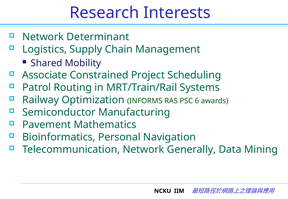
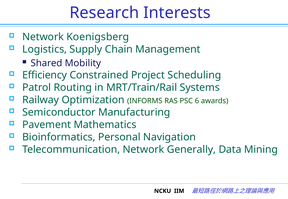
Determinant: Determinant -> Koenigsberg (98, 37)
Associate: Associate -> Efficiency (45, 75)
